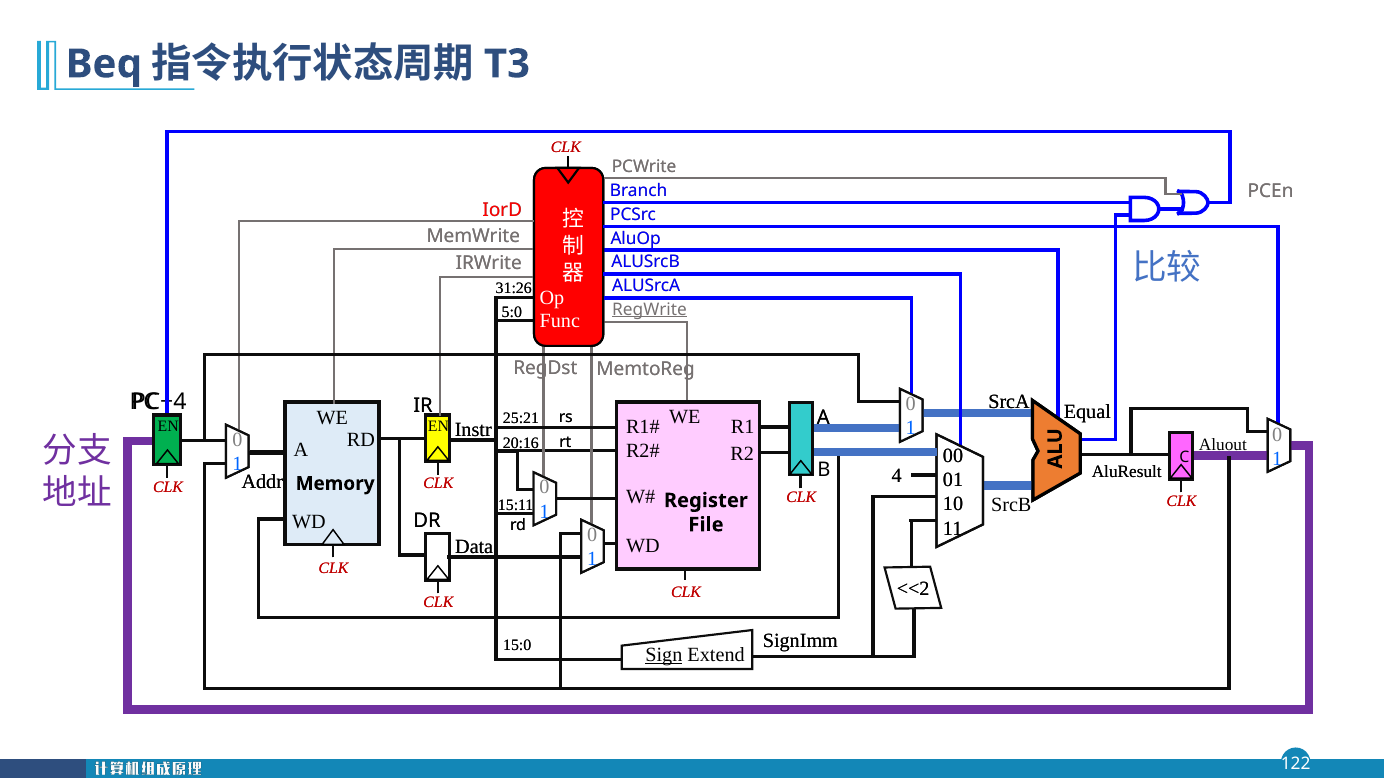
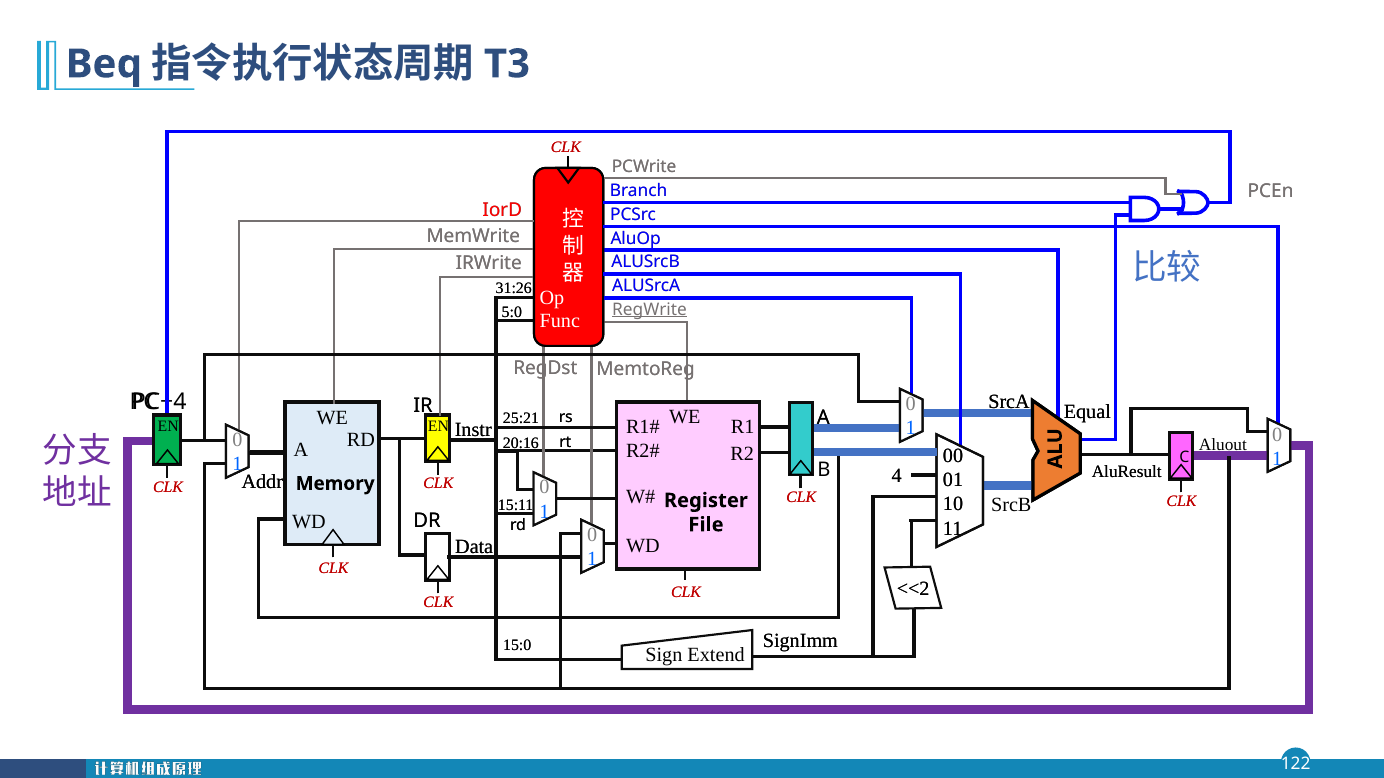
Sign underline: present -> none (664, 655)
